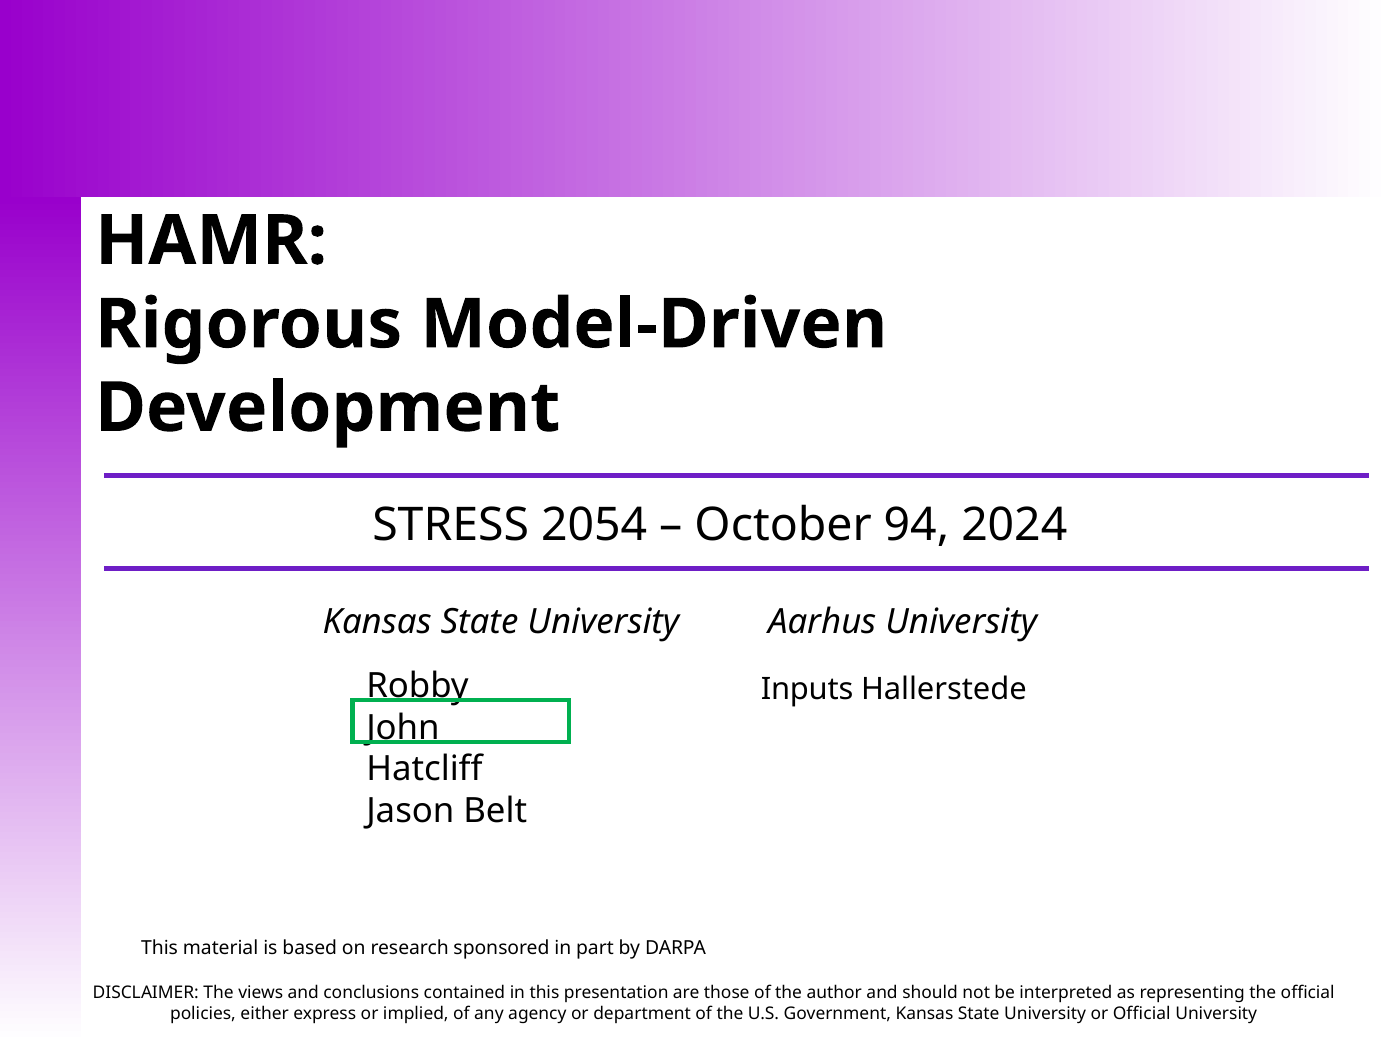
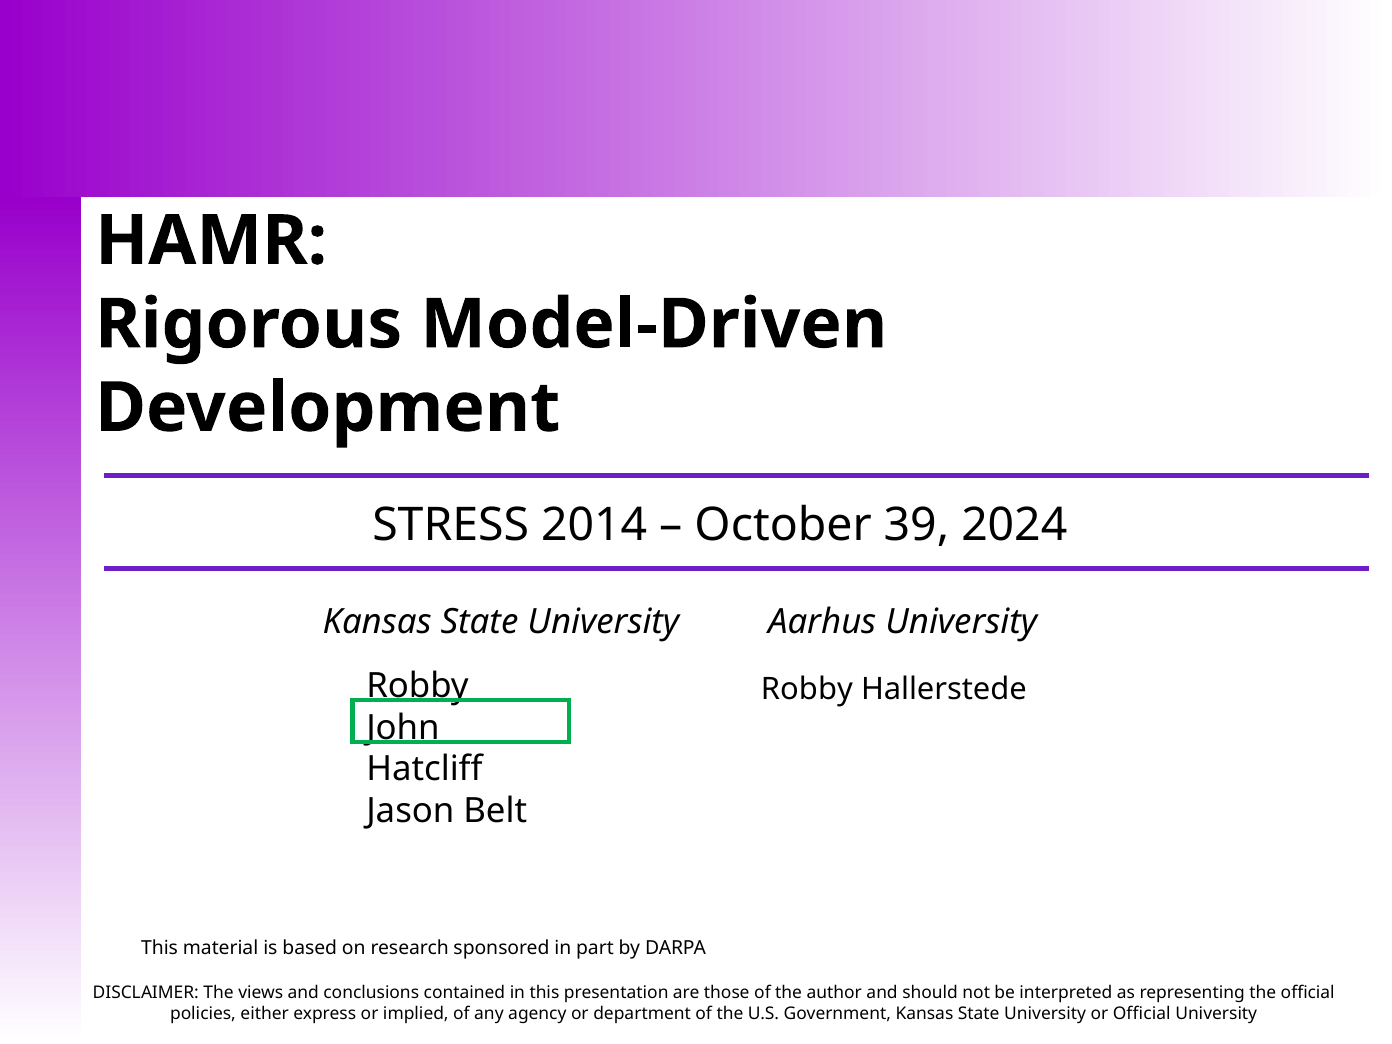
2054: 2054 -> 2014 (594, 525)
94: 94 -> 39 (916, 525)
Inputs: Inputs -> Robby (807, 689)
